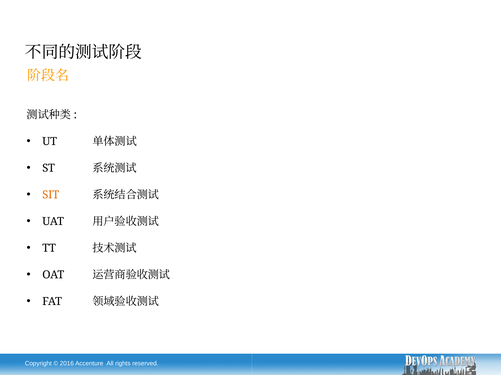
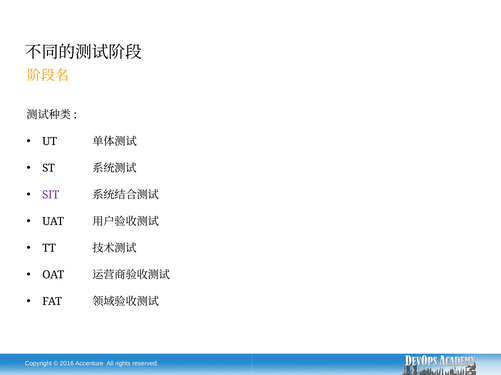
SIT colour: orange -> purple (51, 195)
